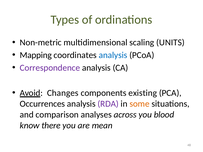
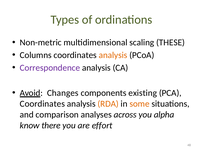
UNITS: UNITS -> THESE (171, 43)
Mapping: Mapping -> Columns (36, 55)
analysis colour: blue -> orange (113, 55)
Occurrences: Occurrences -> Coordinates (42, 104)
RDA colour: purple -> orange (108, 104)
blood: blood -> alpha (164, 115)
mean: mean -> effort (102, 126)
